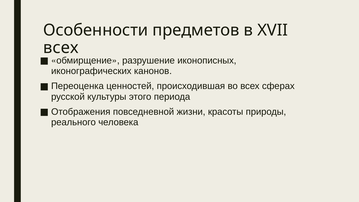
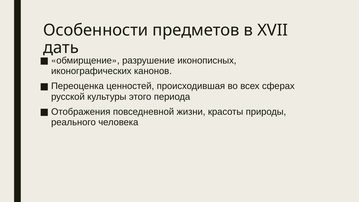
всех: всех -> дать (61, 48)
